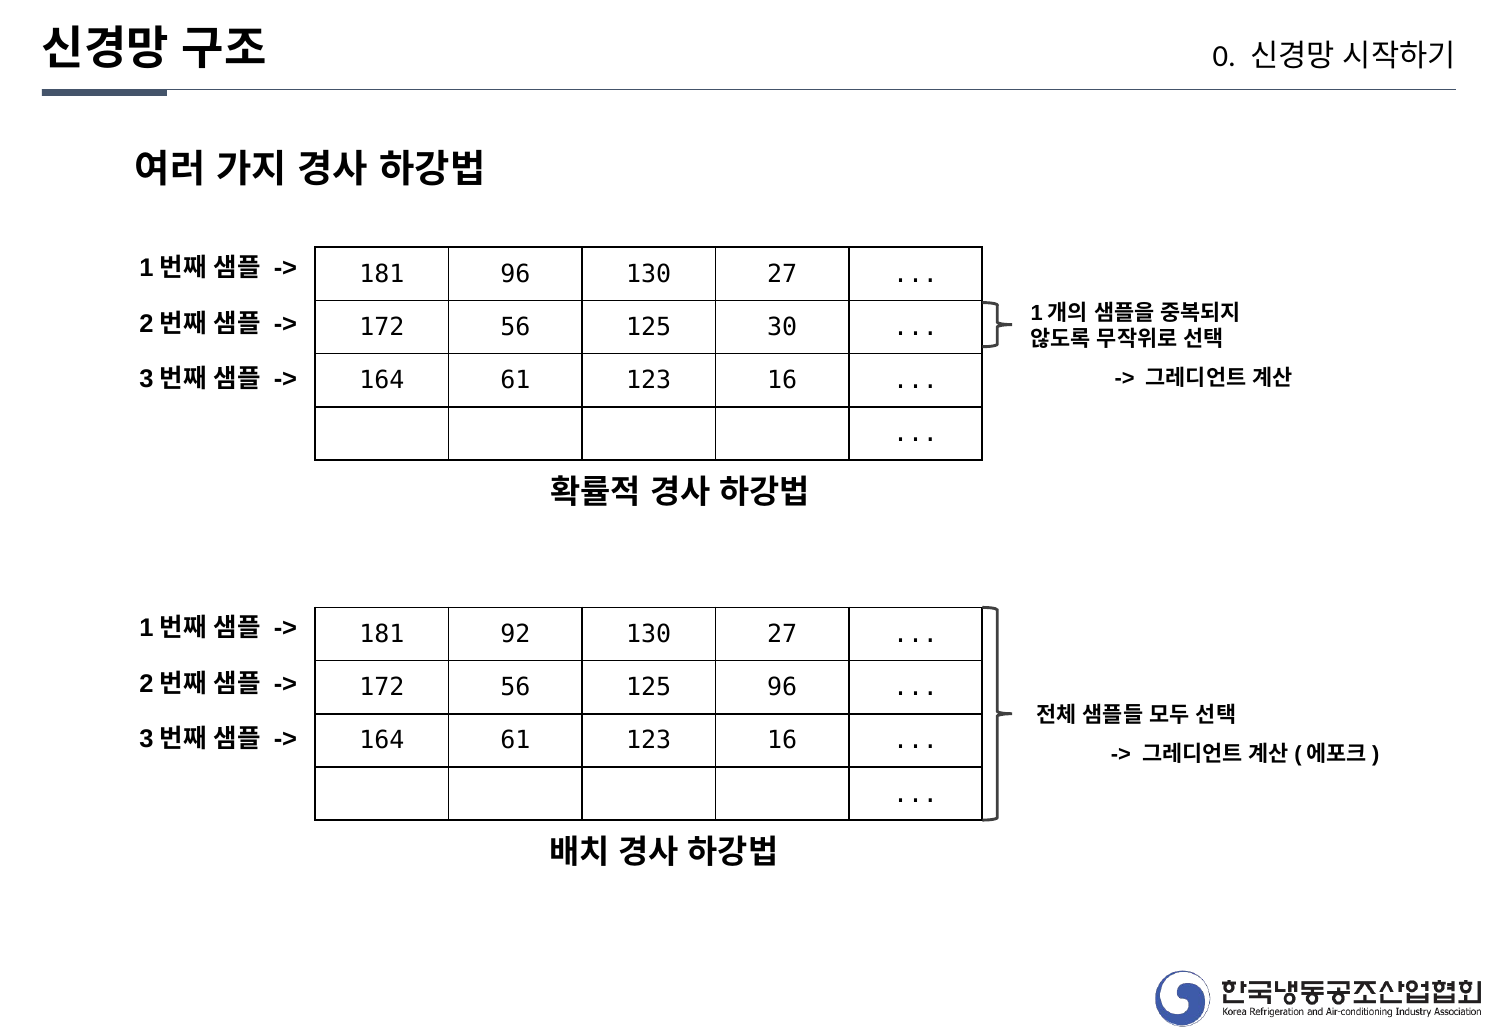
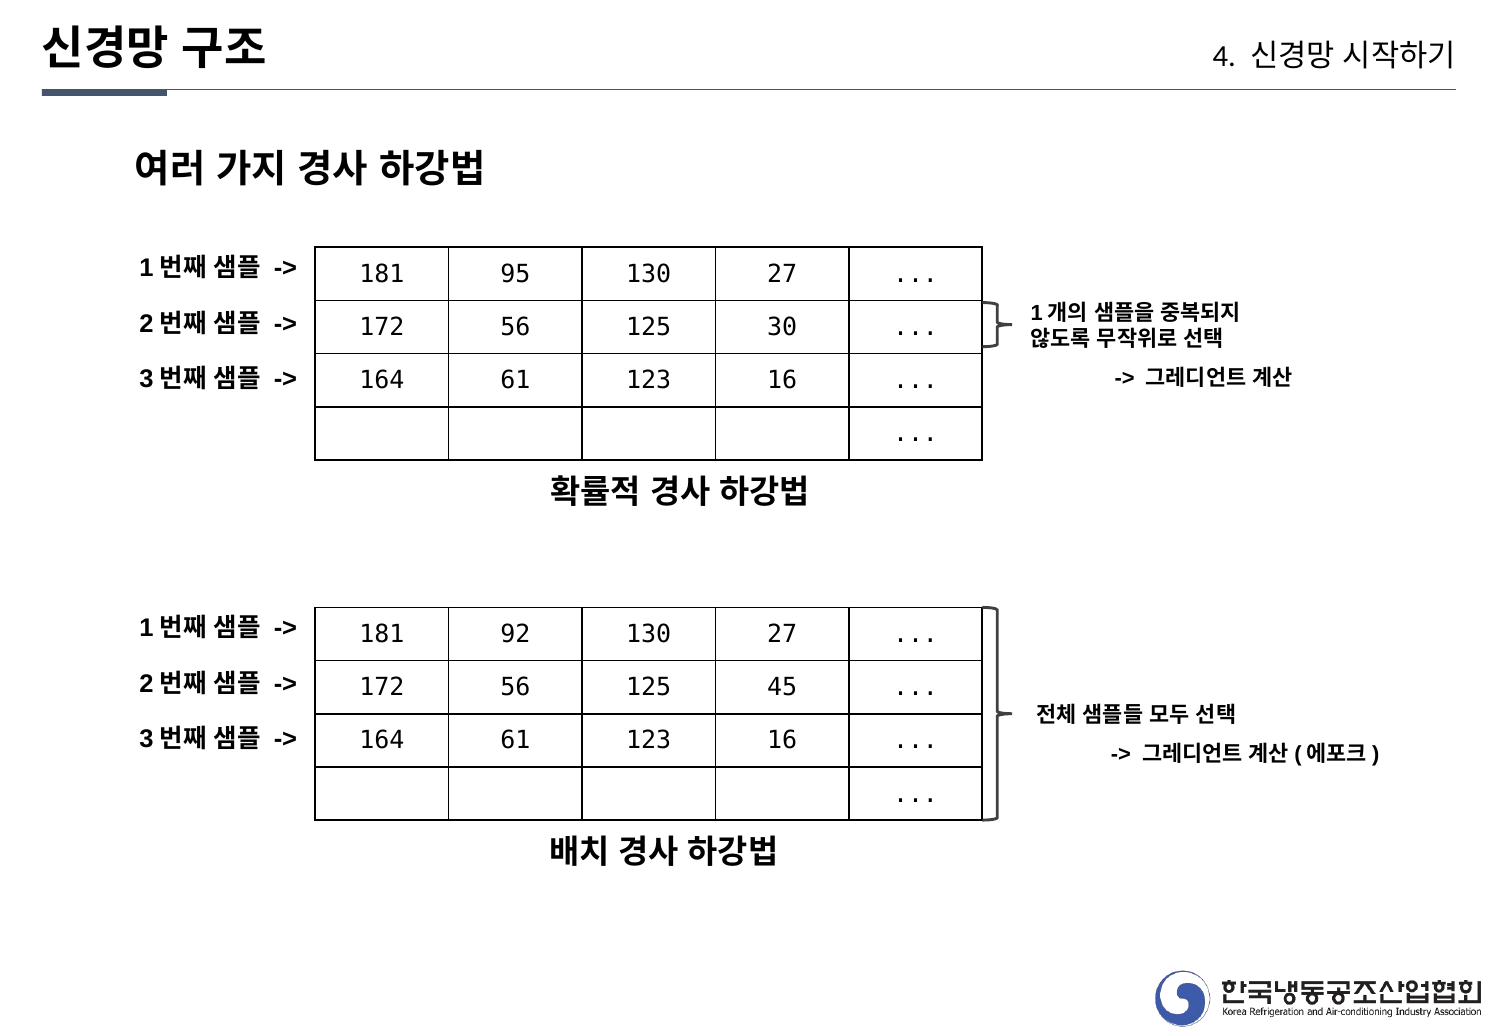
0: 0 -> 4 (1224, 57)
181 96: 96 -> 95 (515, 274)
125 96: 96 -> 45 (782, 688)
